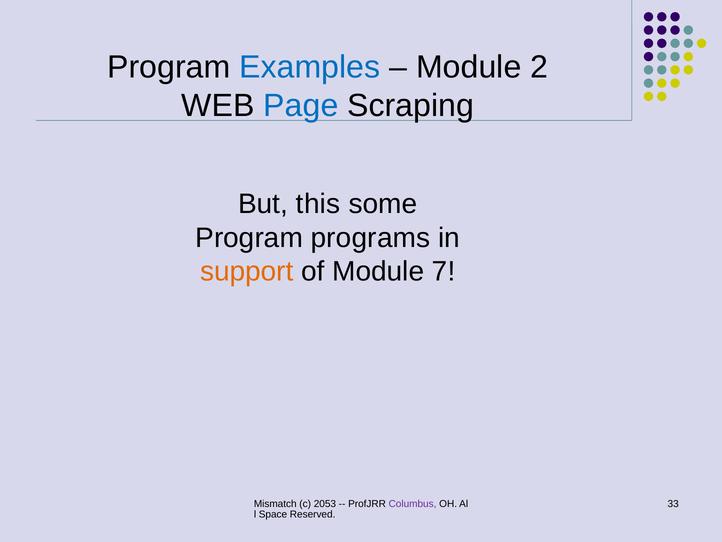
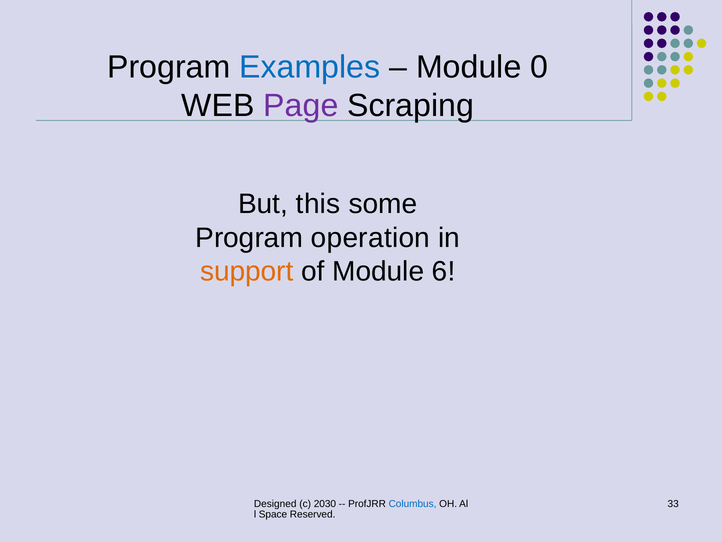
2: 2 -> 0 (539, 67)
Page colour: blue -> purple (301, 106)
programs: programs -> operation (370, 238)
7: 7 -> 6 (444, 271)
Mismatch: Mismatch -> Designed (275, 504)
2053: 2053 -> 2030 (325, 504)
Columbus colour: purple -> blue (413, 504)
